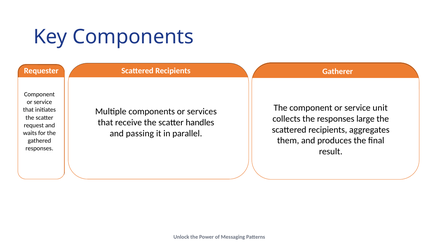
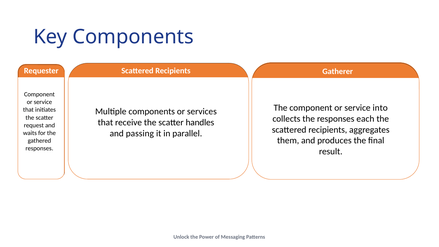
unit: unit -> into (380, 108)
large: large -> each (365, 119)
